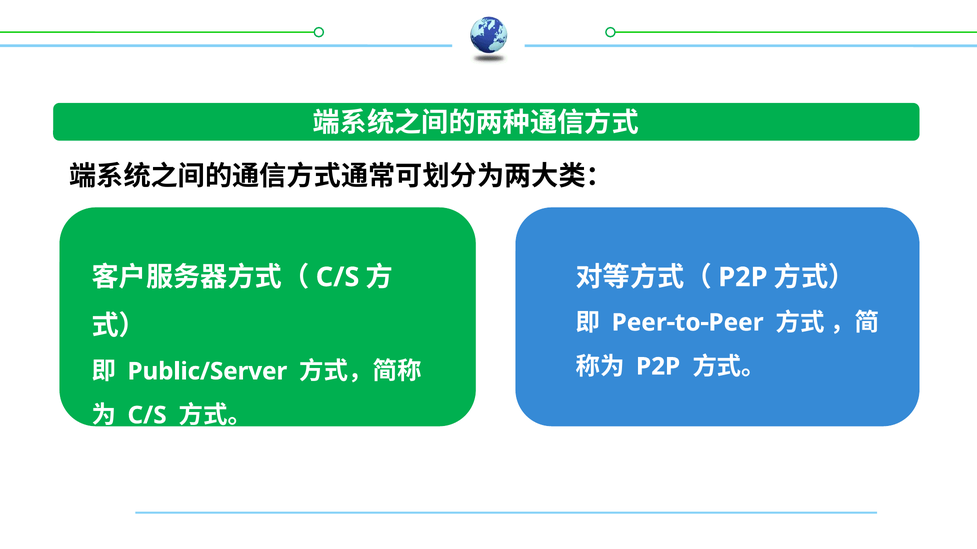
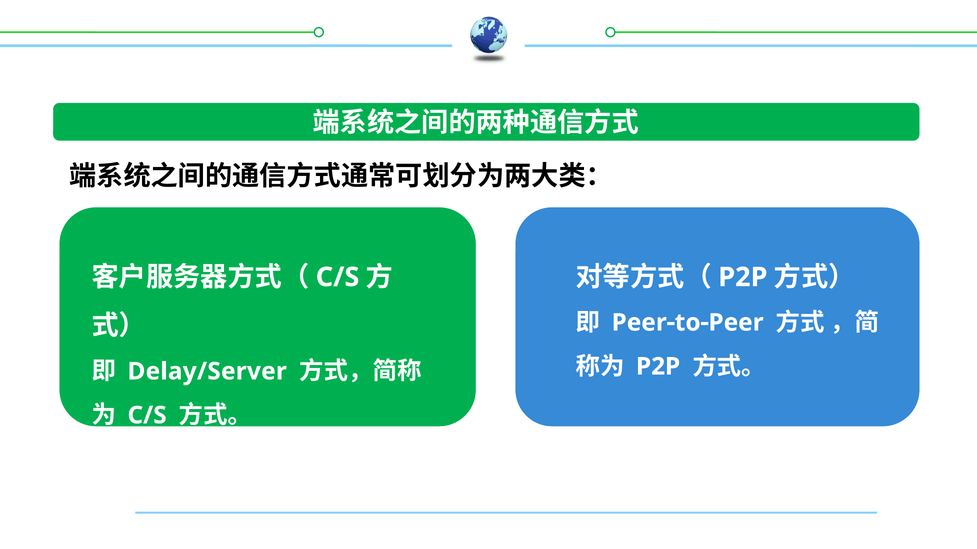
Public/Server: Public/Server -> Delay/Server (207, 372)
